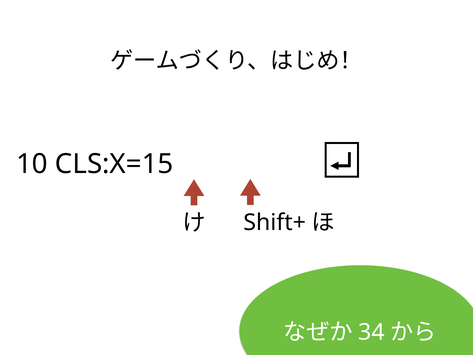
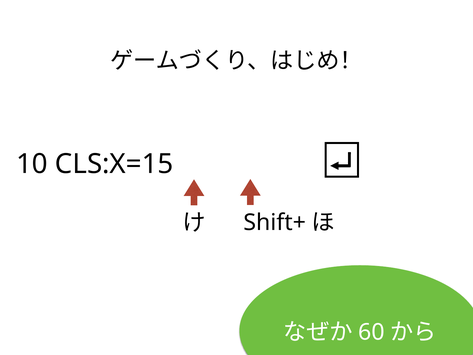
34: 34 -> 60 (371, 332)
